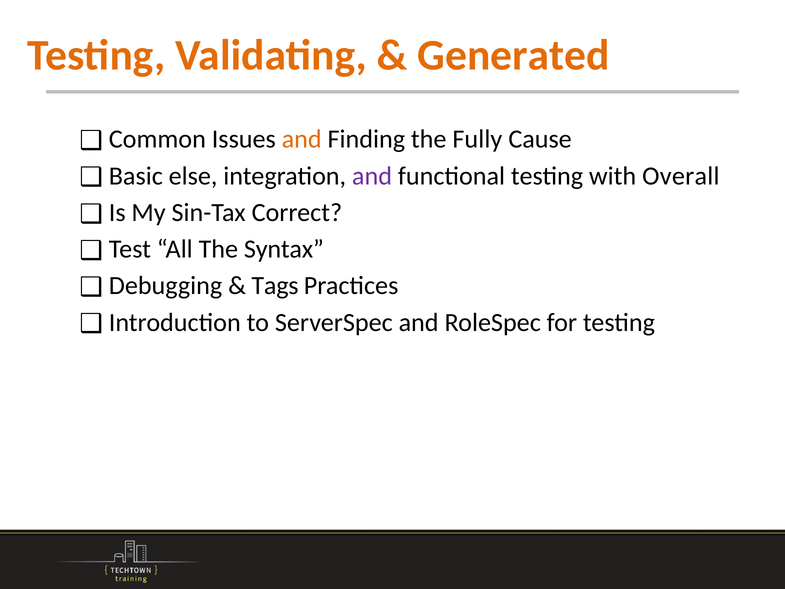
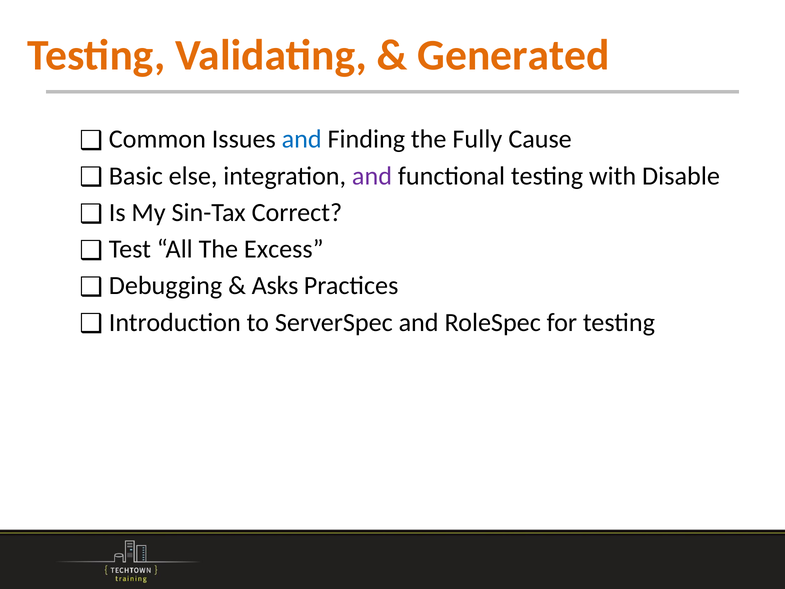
and colour: orange -> blue (302, 139)
Overall: Overall -> Disable (681, 176)
Syntax: Syntax -> Excess (284, 249)
Tags: Tags -> Asks (275, 286)
